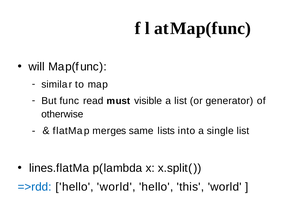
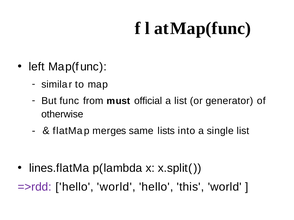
will: will -> left (37, 67)
read: read -> from (93, 101)
visible: visible -> official (148, 101)
=>rdd colour: blue -> purple (35, 187)
